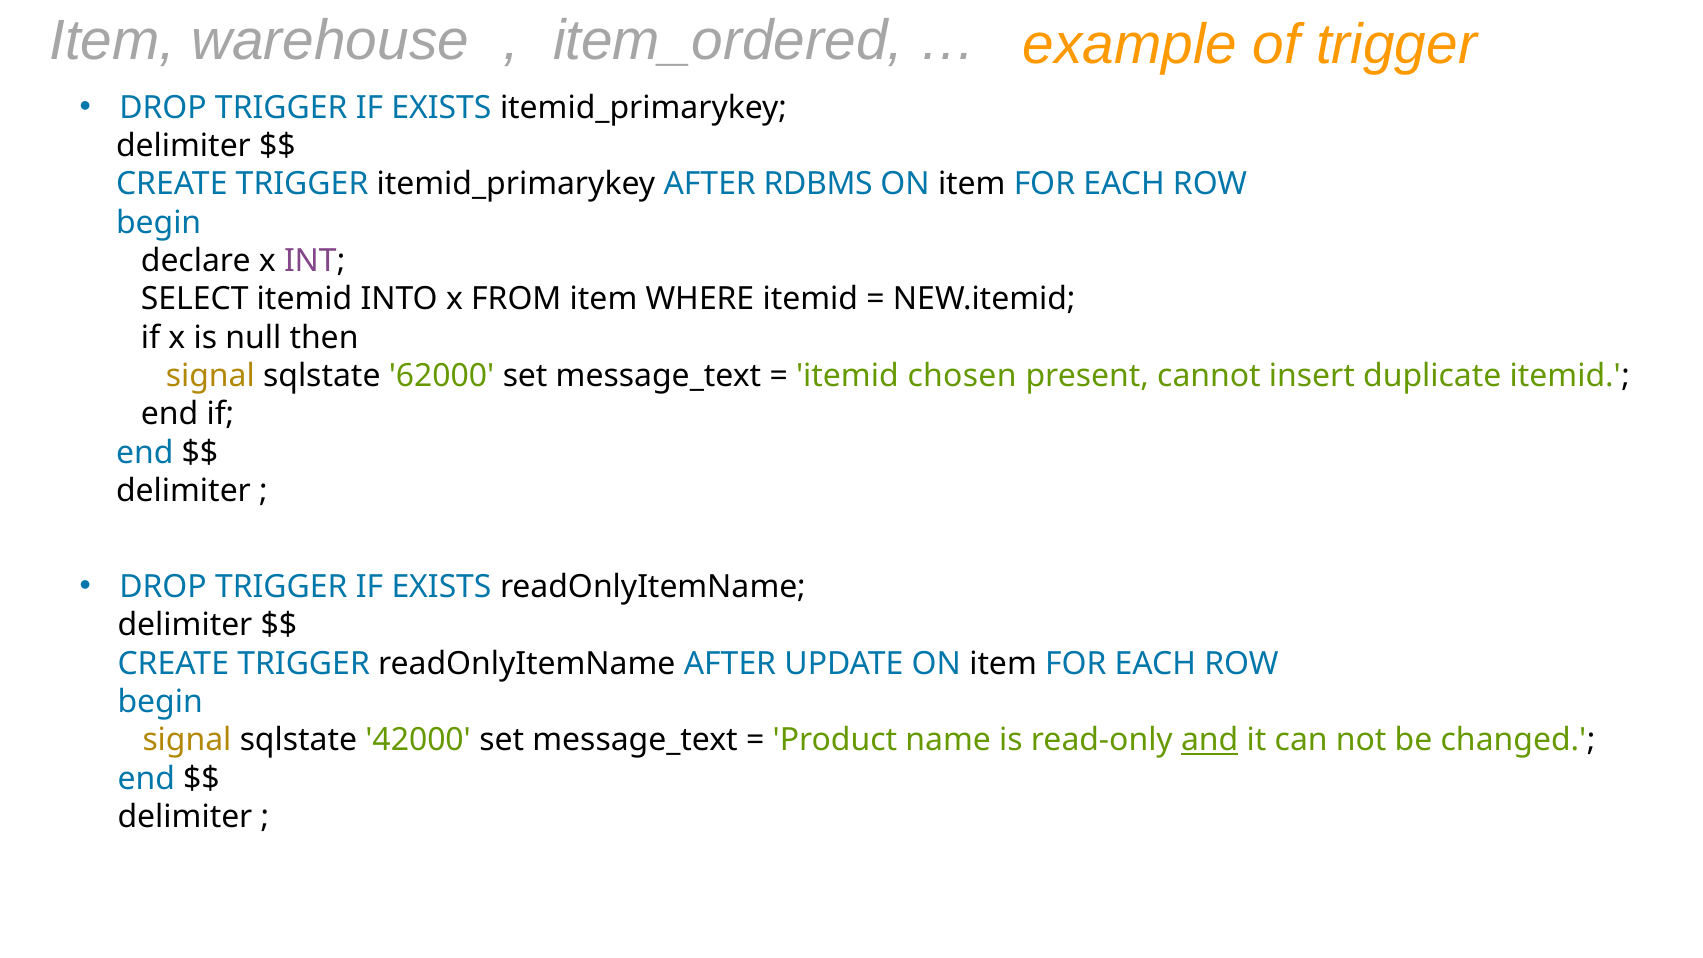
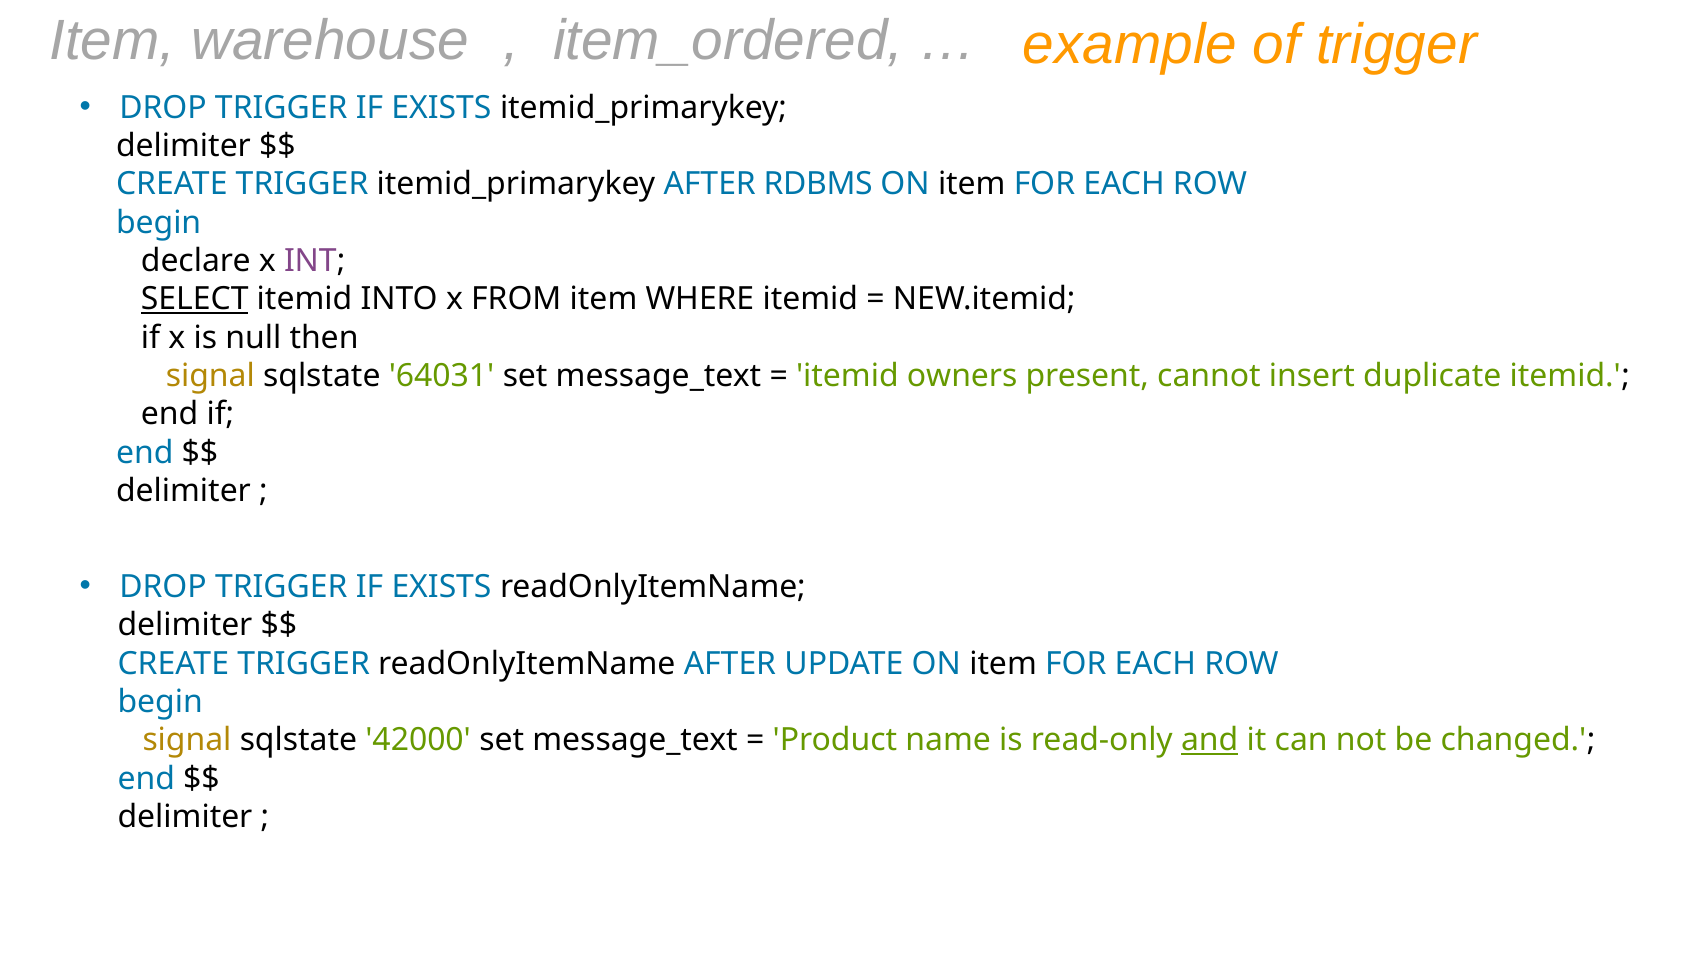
SELECT underline: none -> present (195, 299)
62000: 62000 -> 64031 (442, 376)
chosen: chosen -> owners (962, 376)
